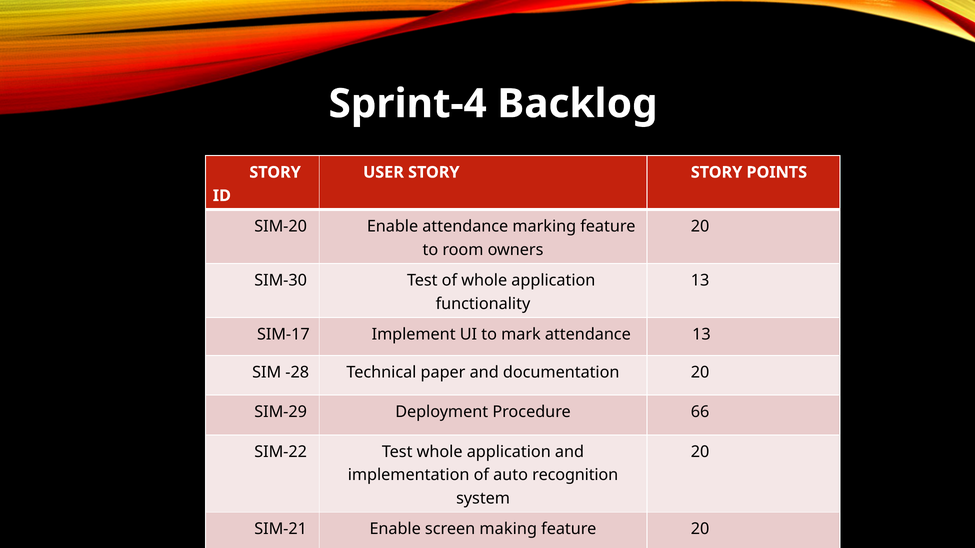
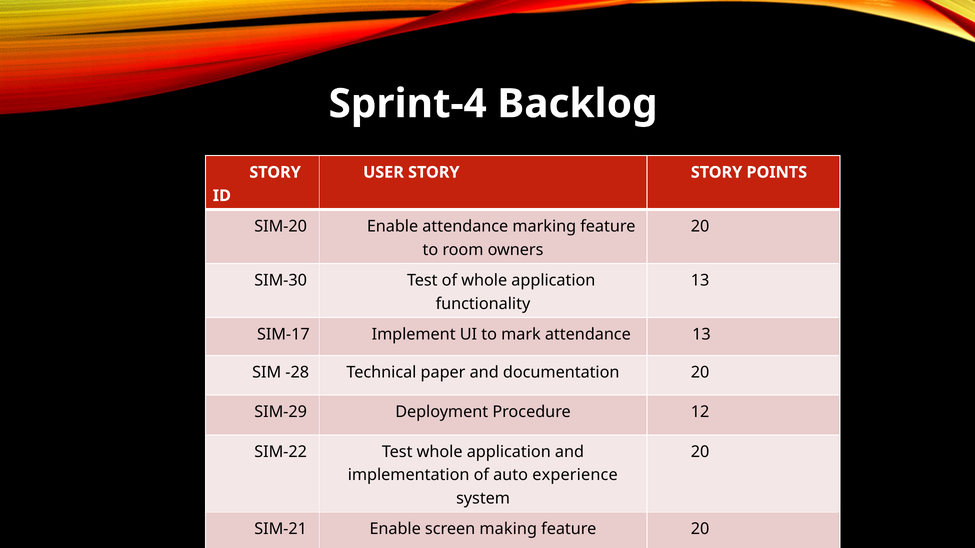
66: 66 -> 12 (700, 412)
recognition: recognition -> experience (575, 475)
